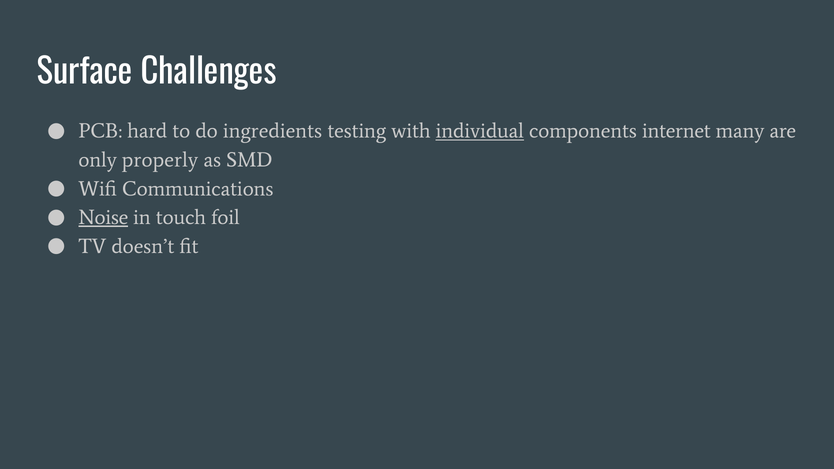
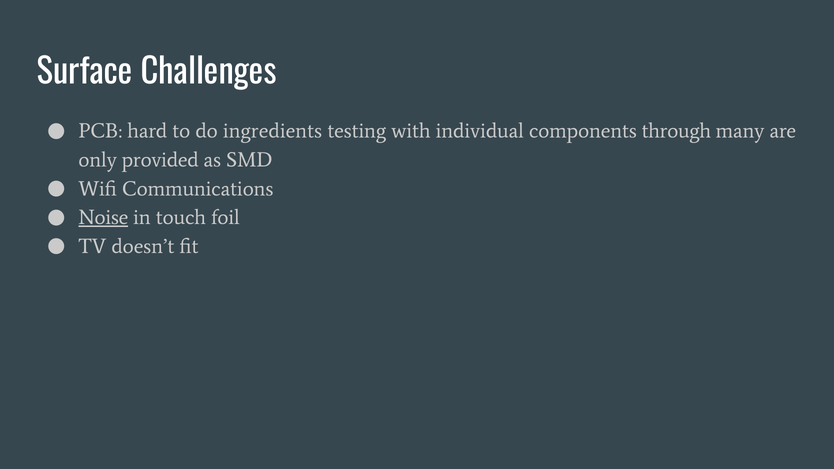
individual underline: present -> none (480, 131)
internet: internet -> through (676, 131)
properly: properly -> provided (160, 160)
